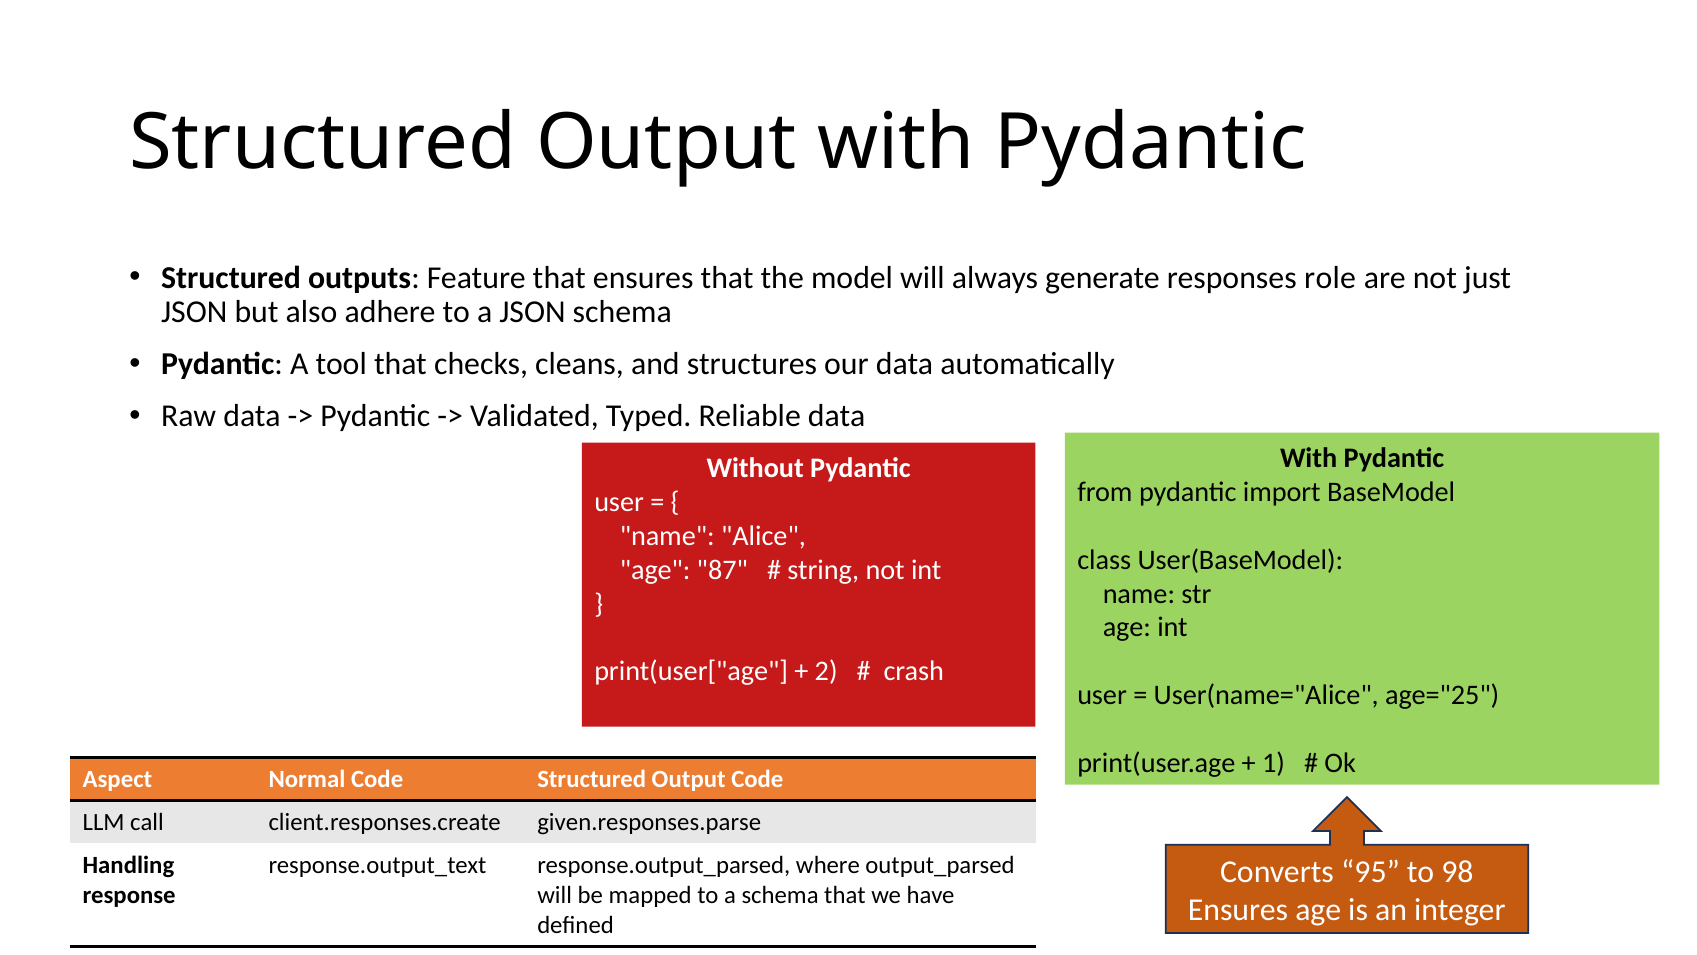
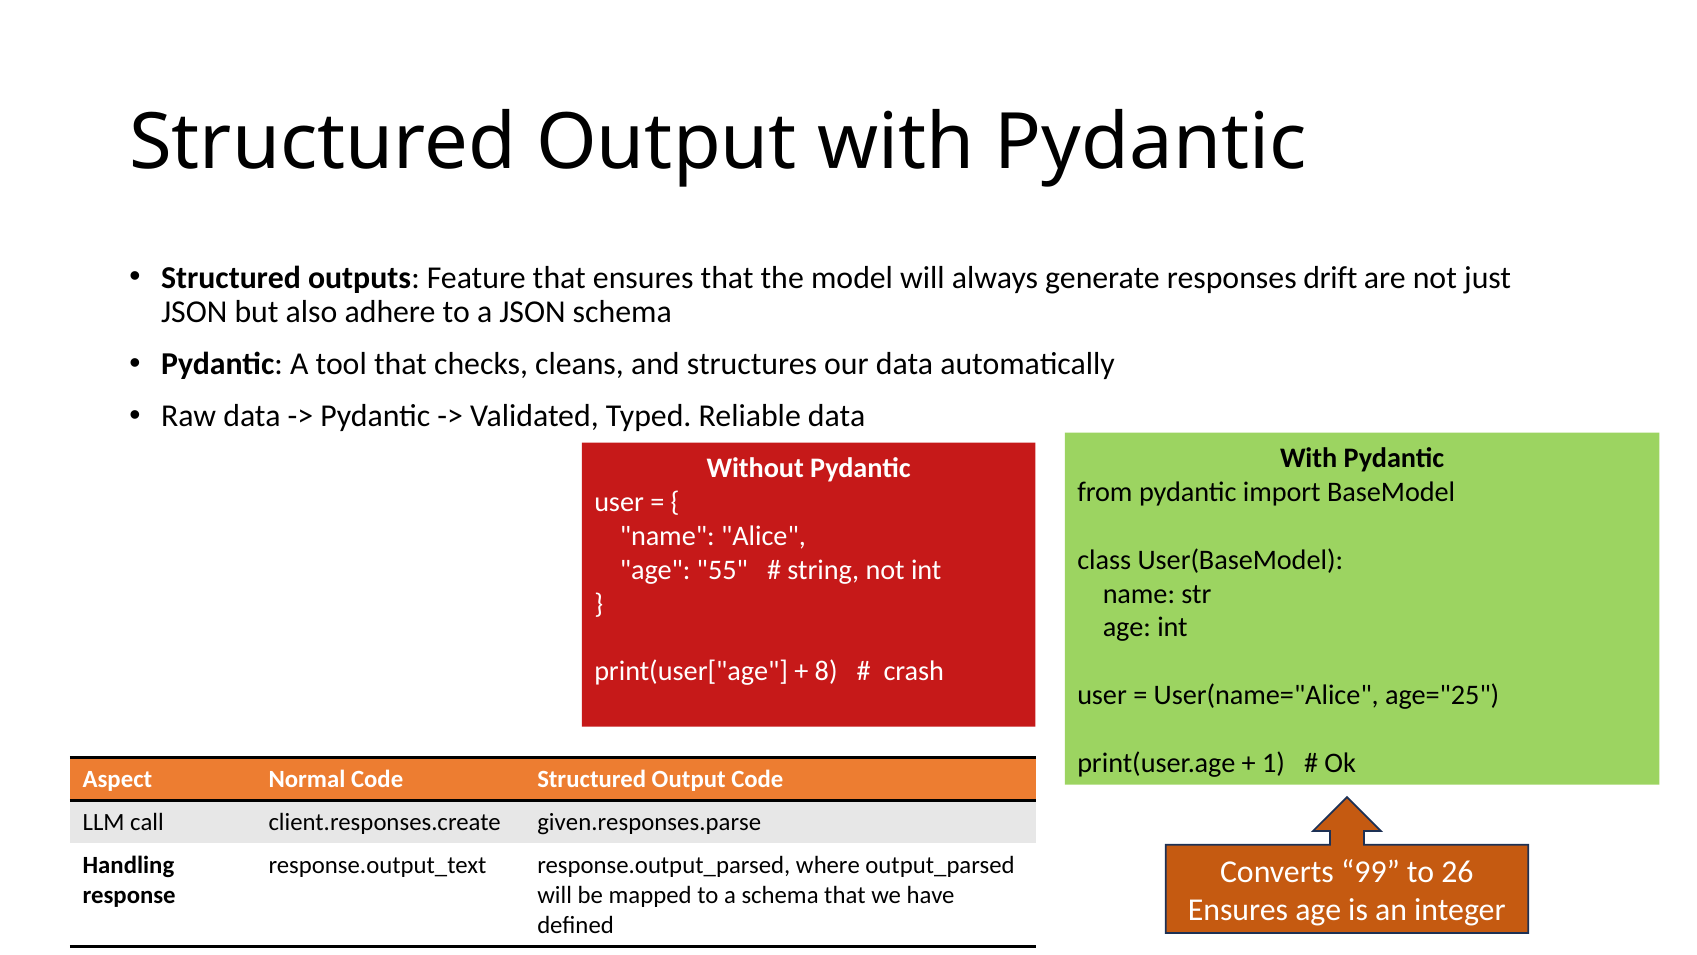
role: role -> drift (1330, 277)
87: 87 -> 55 (722, 569)
2: 2 -> 8 (826, 671)
95: 95 -> 99 (1371, 872)
98: 98 -> 26 (1457, 872)
